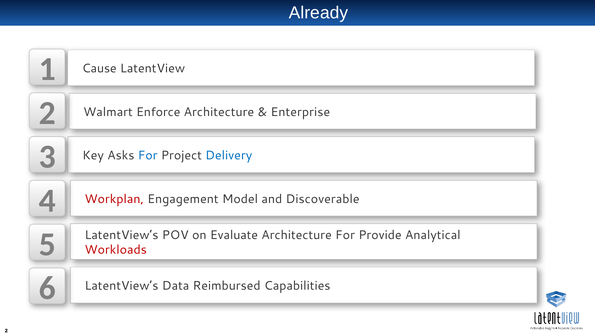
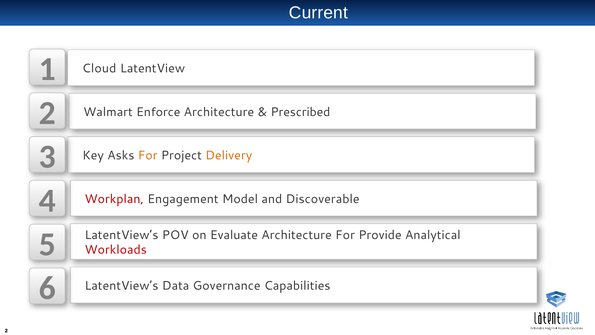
Already: Already -> Current (318, 13)
Cause: Cause -> Cloud (99, 68)
Enterprise: Enterprise -> Prescribed (300, 112)
For colour: blue -> orange (148, 155)
Delivery colour: blue -> orange (229, 155)
Reimbursed: Reimbursed -> Governance (227, 286)
